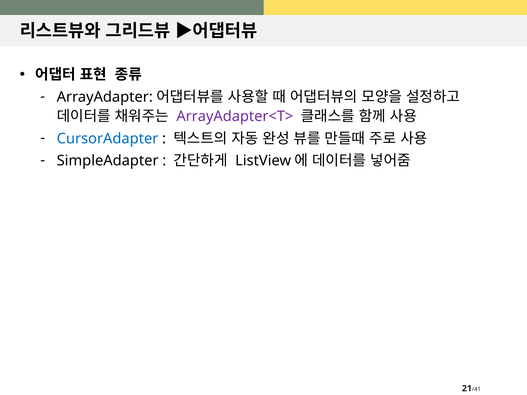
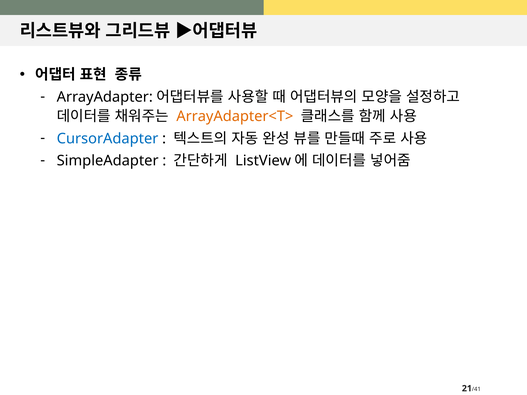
ArrayAdapter<T> colour: purple -> orange (235, 116)
